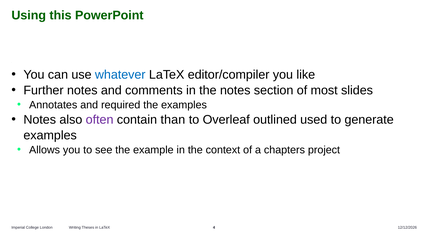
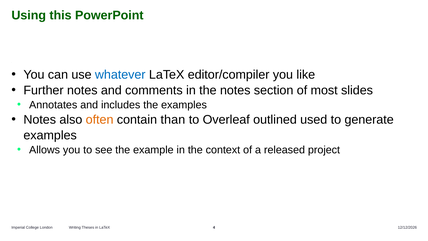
required: required -> includes (121, 105)
often colour: purple -> orange (100, 120)
chapters: chapters -> released (284, 150)
